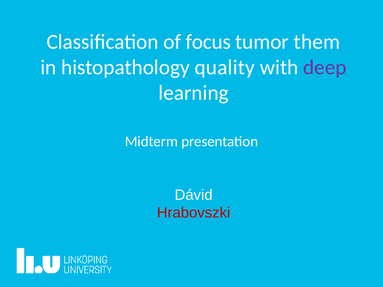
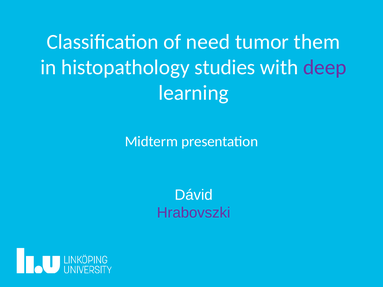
focus: focus -> need (208, 42)
quality: quality -> studies (225, 67)
Hrabovszki colour: red -> purple (194, 213)
